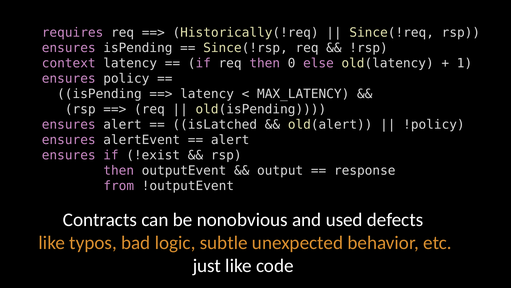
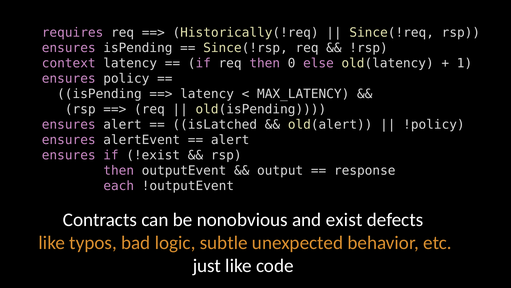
from: from -> each (119, 186)
used: used -> exist (344, 219)
